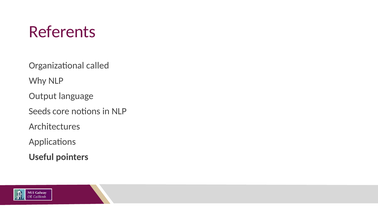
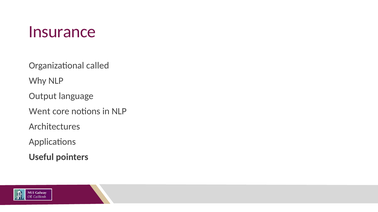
Referents: Referents -> Insurance (62, 32)
Seeds: Seeds -> Went (40, 112)
